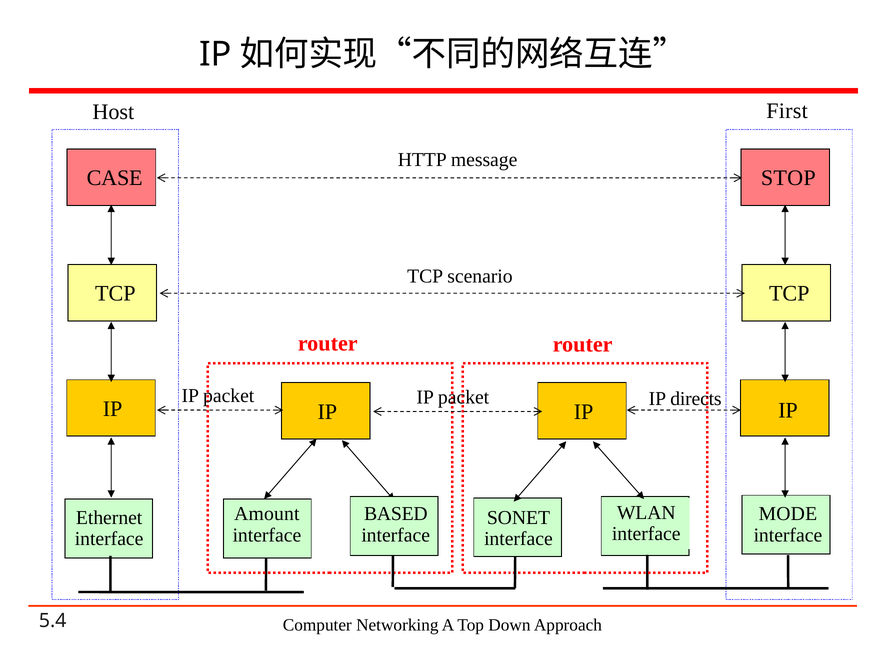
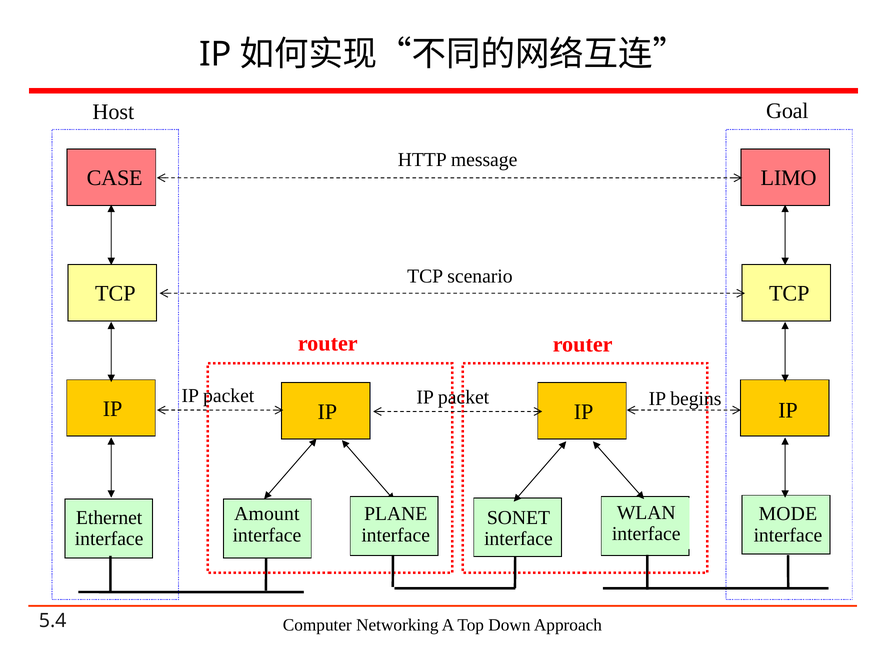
First: First -> Goal (787, 111)
STOP: STOP -> LIMO (789, 178)
directs: directs -> begins (696, 398)
BASED: BASED -> PLANE (396, 513)
